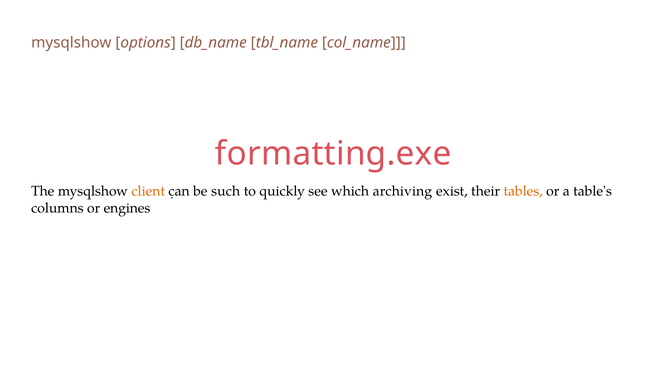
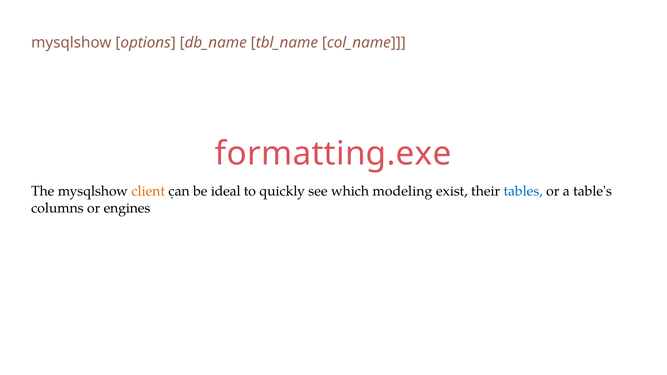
such: such -> ideal (226, 191)
archiving: archiving -> modeling (402, 191)
tables colour: orange -> blue (523, 191)
